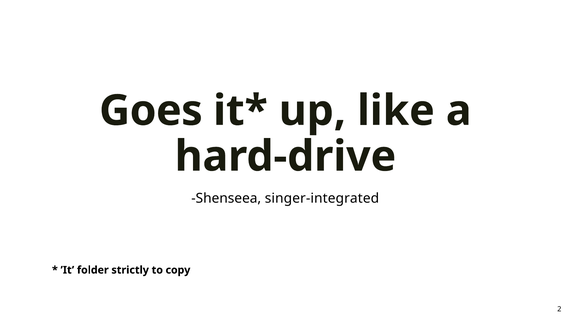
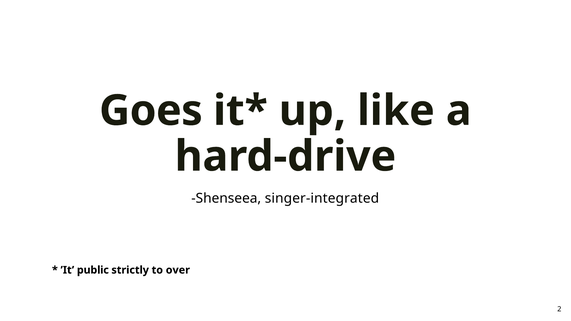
folder: folder -> public (93, 270)
copy: copy -> over (178, 270)
